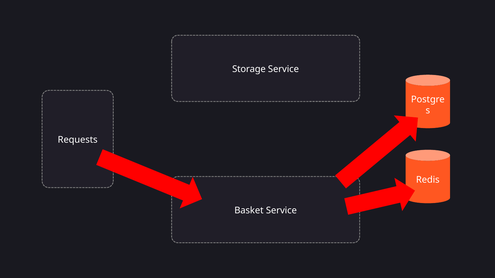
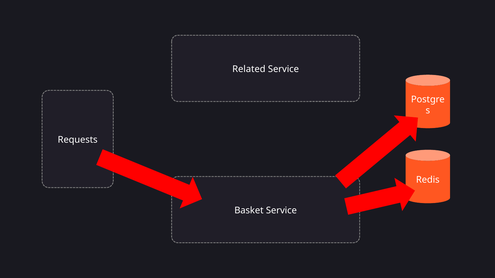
Storage: Storage -> Related (249, 69)
